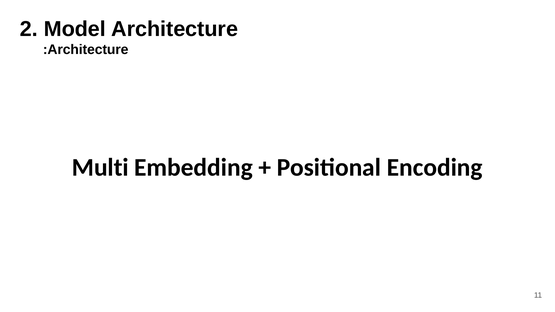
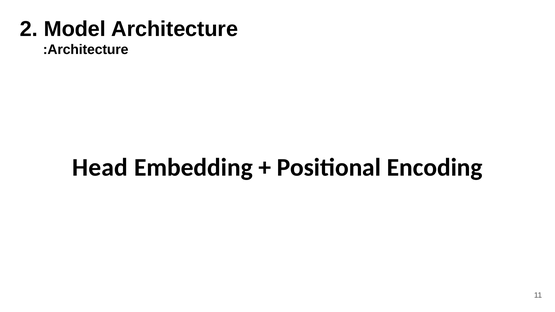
Multi: Multi -> Head (100, 167)
